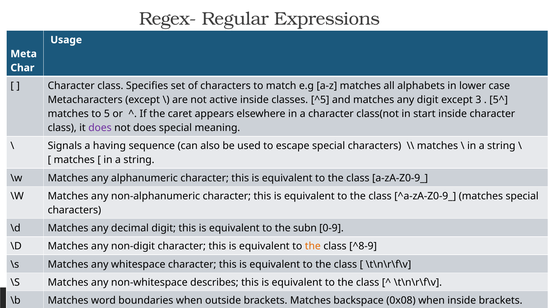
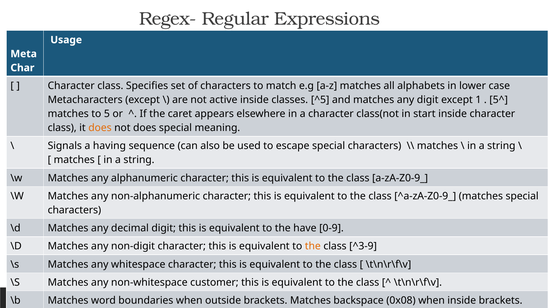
3: 3 -> 1 (478, 100)
does colour: purple -> orange (100, 128)
subn: subn -> have (305, 228)
^8-9: ^8-9 -> ^3-9 (363, 246)
describes: describes -> customer (214, 283)
